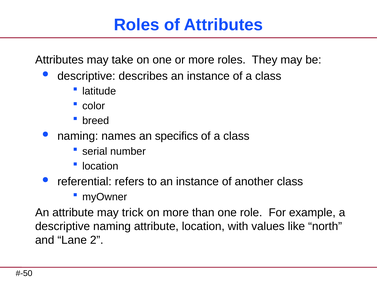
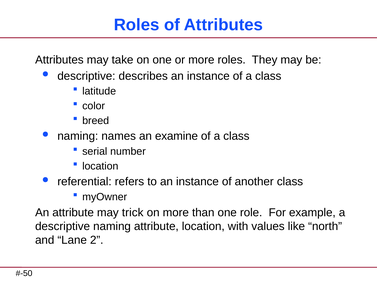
specifics: specifics -> examine (176, 136)
